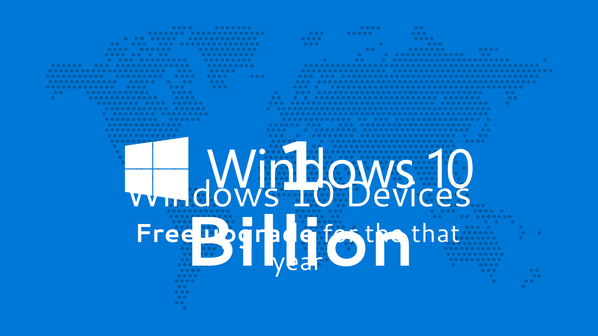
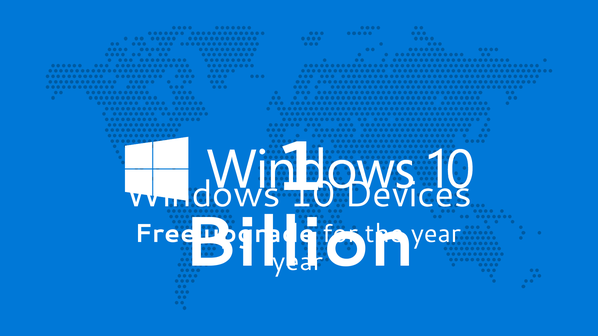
that: that -> year (436, 234)
